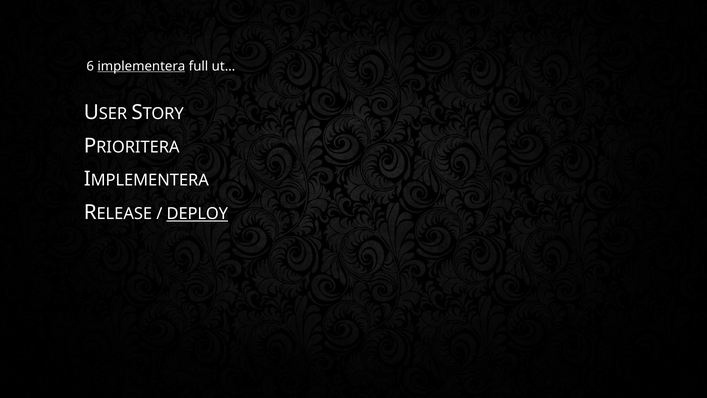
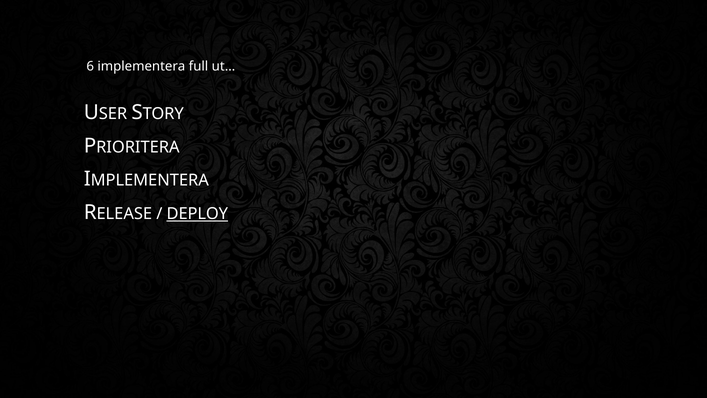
implementera underline: present -> none (141, 66)
